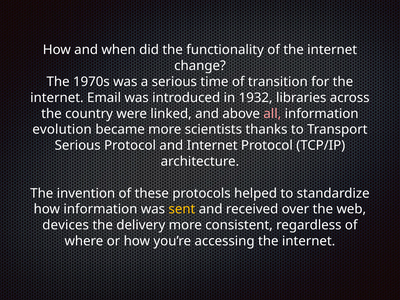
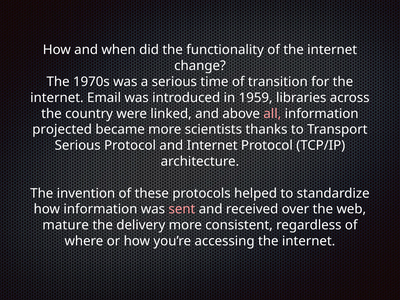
1932: 1932 -> 1959 (256, 98)
evolution: evolution -> projected (62, 130)
sent colour: yellow -> pink (182, 209)
devices: devices -> mature (66, 225)
